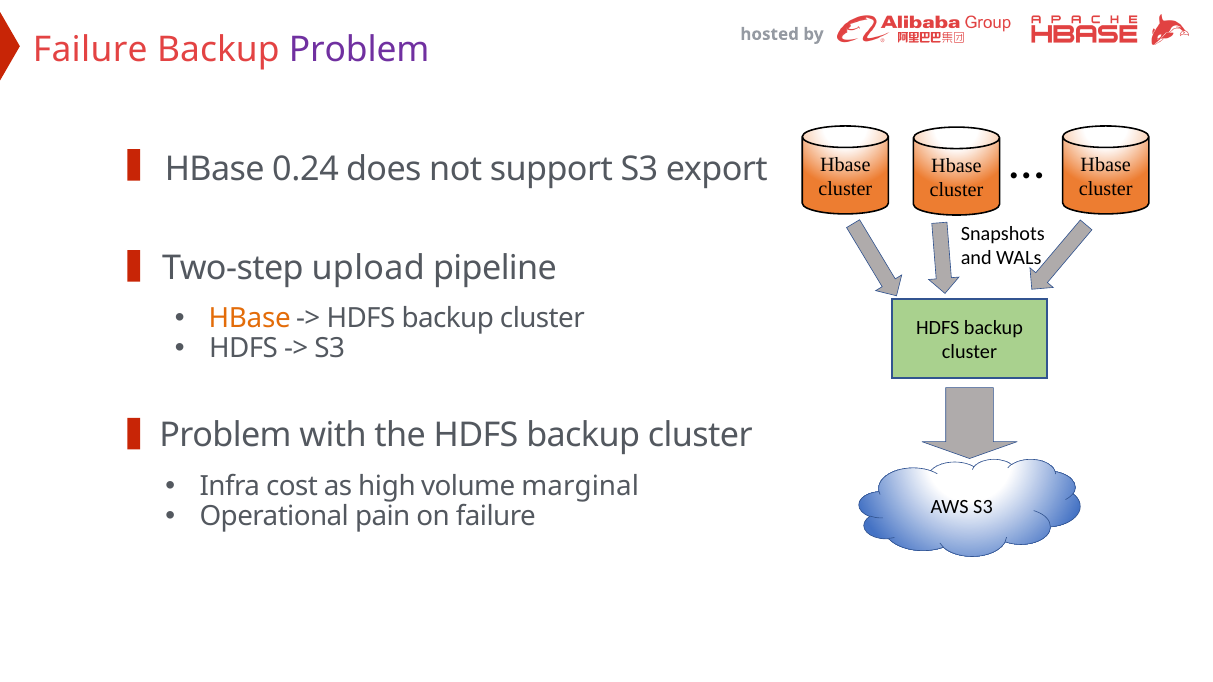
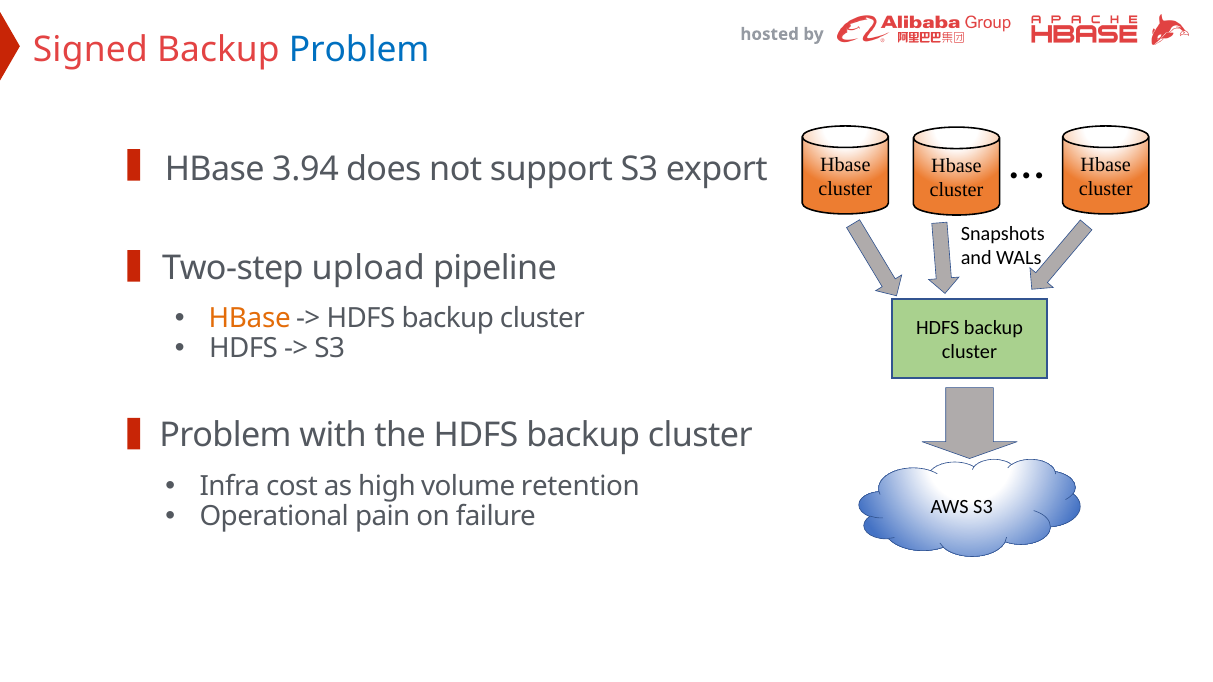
Failure: Failure -> Signed (90, 50)
Problem colour: purple -> blue (359, 50)
0.24: 0.24 -> 3.94 (306, 169)
marginal: marginal -> retention (580, 487)
